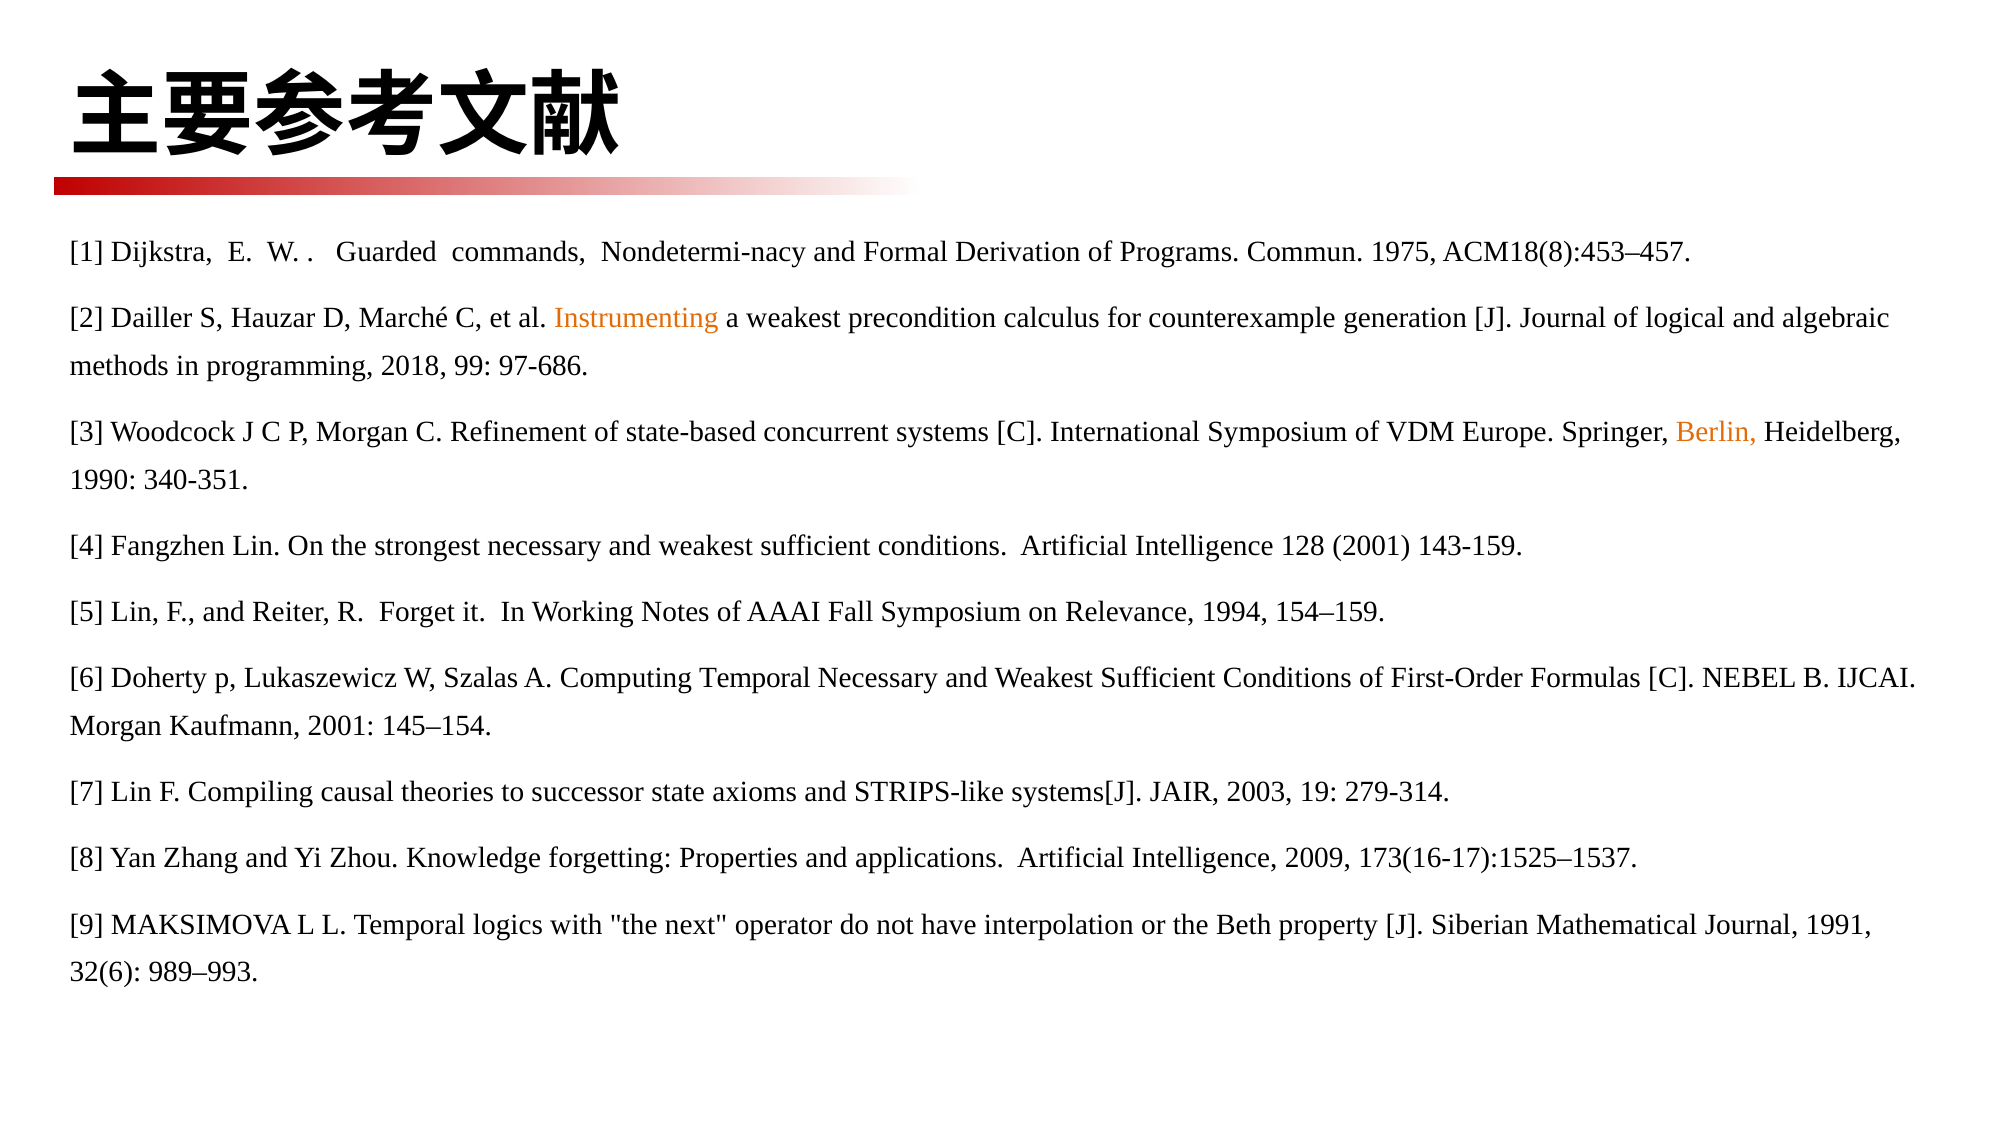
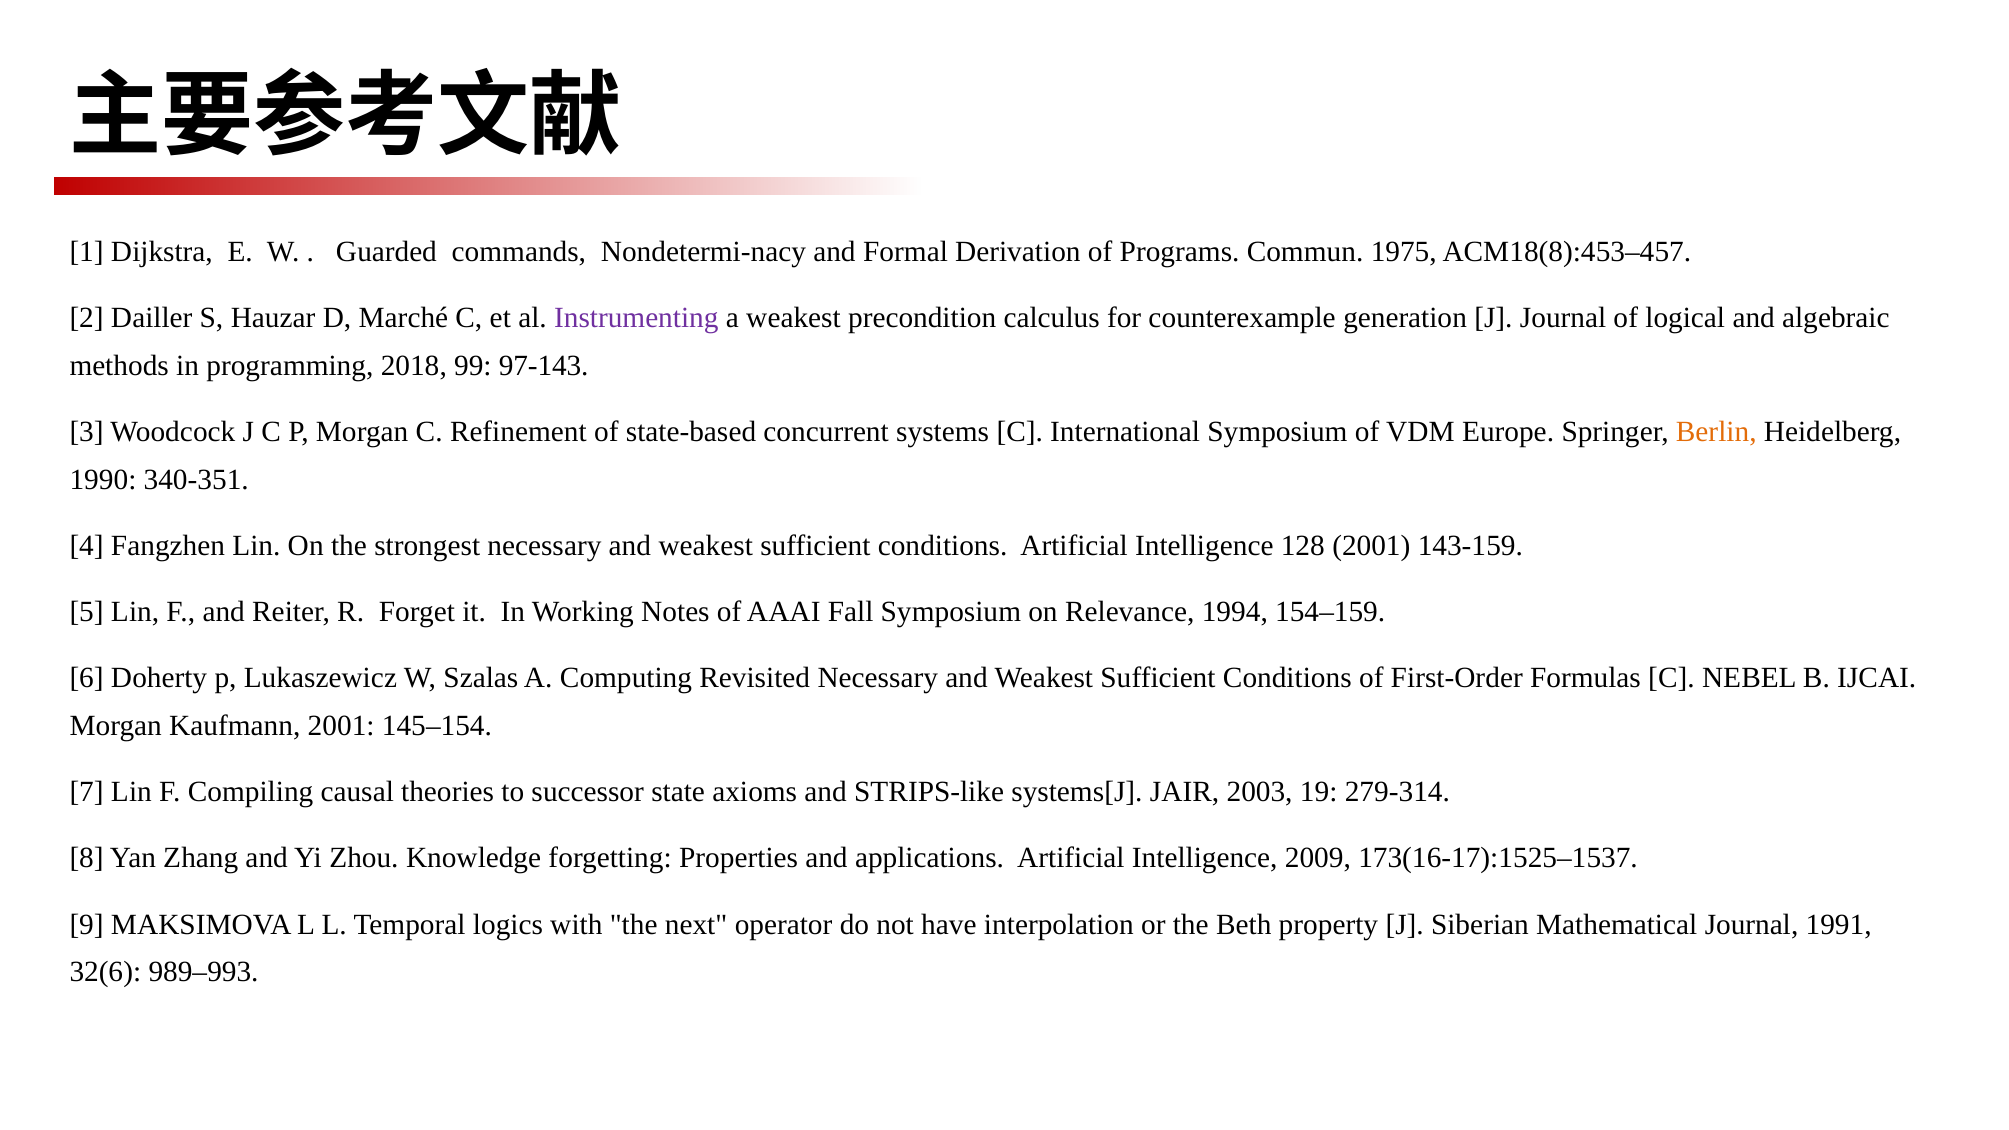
Instrumenting colour: orange -> purple (636, 318)
97-686: 97-686 -> 97-143 (544, 366)
Computing Temporal: Temporal -> Revisited (755, 678)
